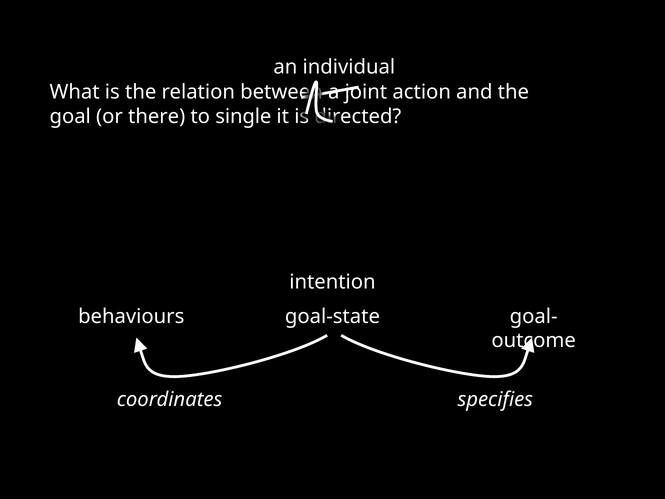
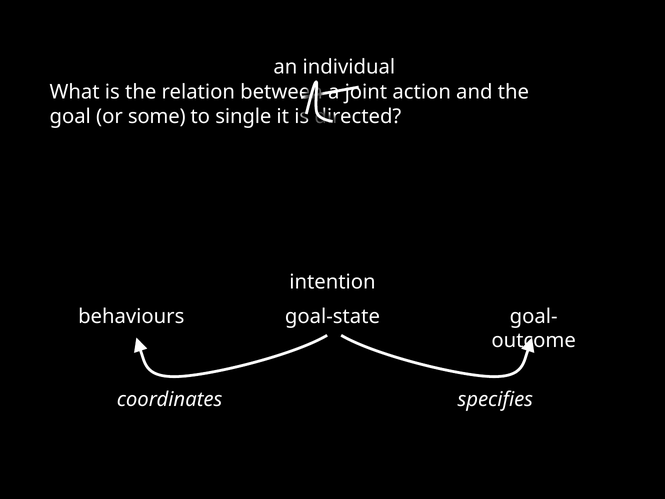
there: there -> some (157, 117)
